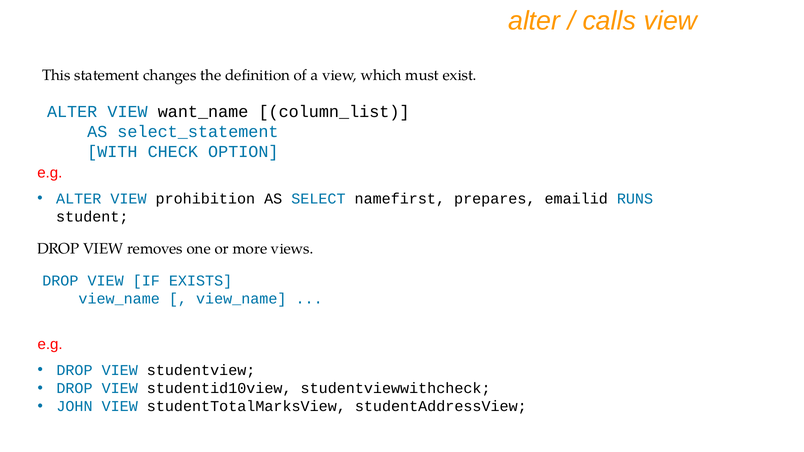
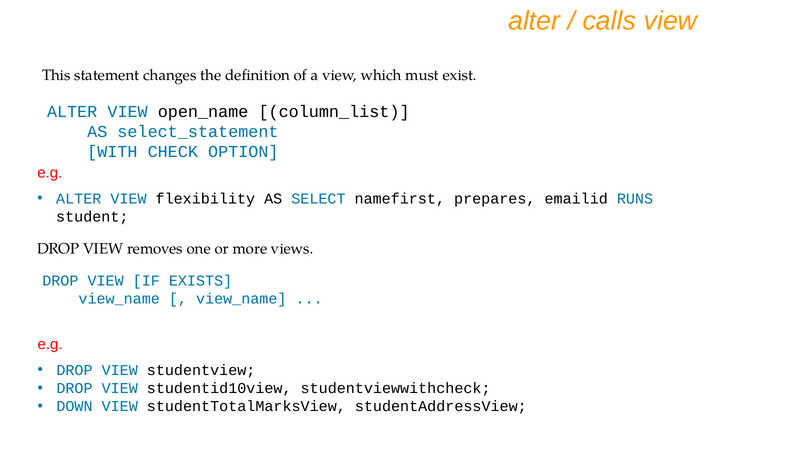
want_name: want_name -> open_name (203, 112)
prohibition: prohibition -> flexibility (205, 199)
JOHN: JOHN -> DOWN (74, 407)
